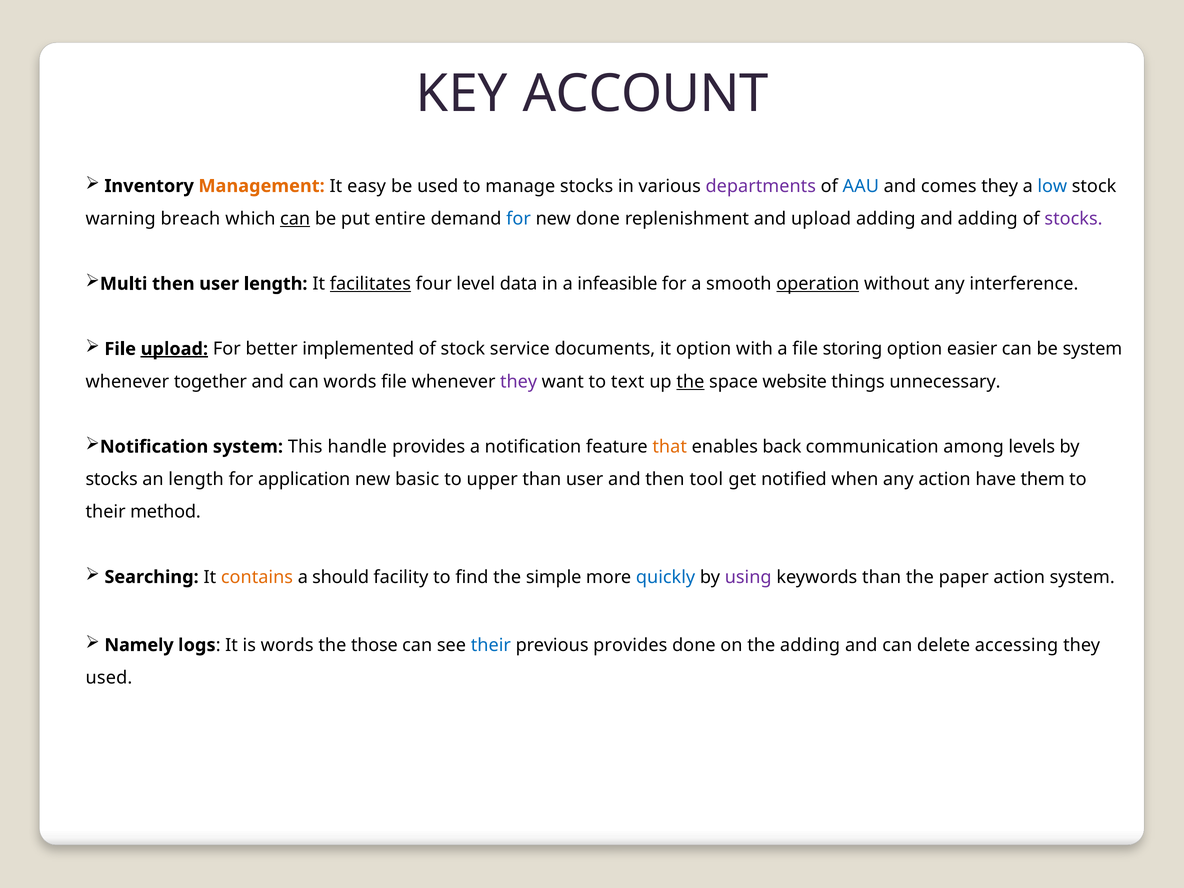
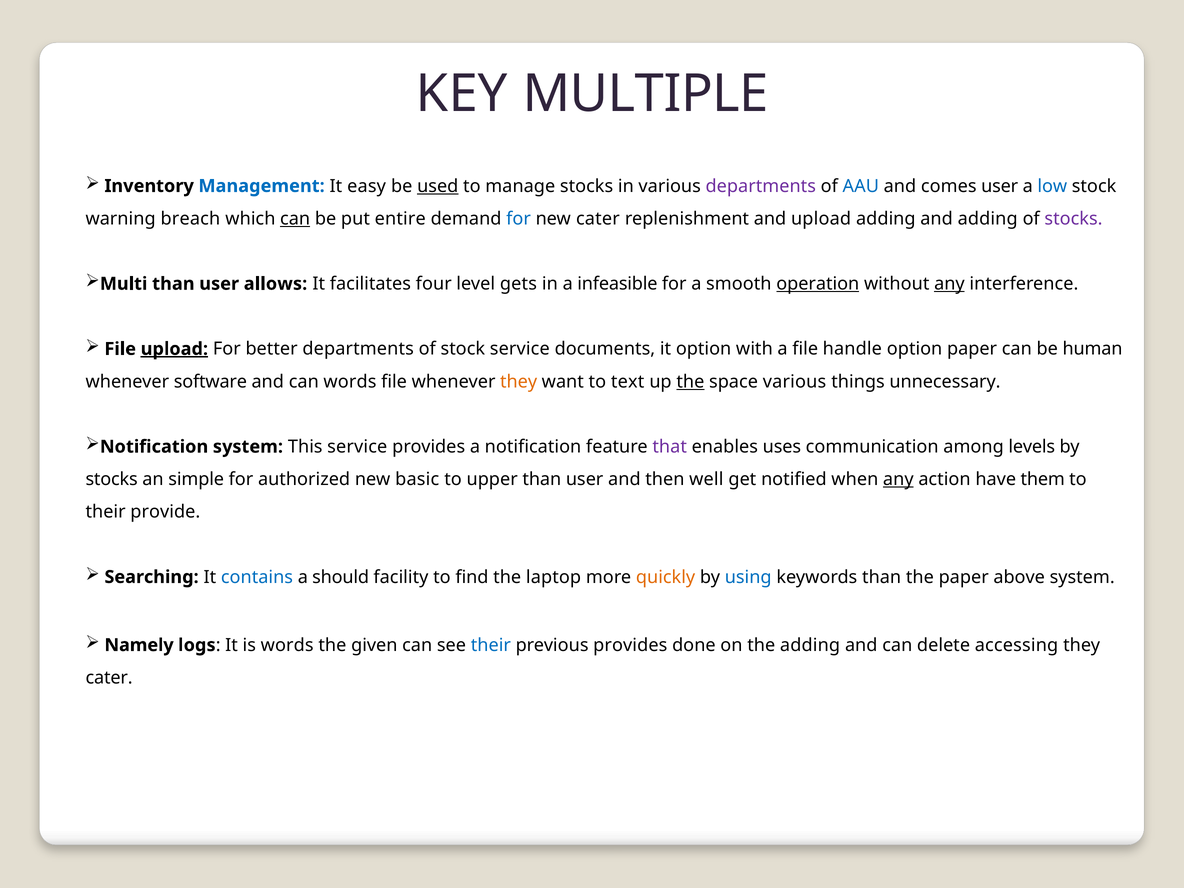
ACCOUNT: ACCOUNT -> MULTIPLE (646, 94)
Management colour: orange -> blue (262, 186)
used underline: none -> present (438, 186)
comes they: they -> user (1000, 186)
new done: done -> cater (598, 219)
Multi then: then -> than (173, 284)
user length: length -> allows (276, 284)
facilitates underline: present -> none (370, 284)
data: data -> gets (518, 284)
any underline: none -> present (949, 284)
better implemented: implemented -> departments (358, 349)
storing: storing -> handle (852, 349)
option easier: easier -> paper (972, 349)
be system: system -> human (1093, 349)
together: together -> software (210, 382)
they colour: purple -> orange (519, 382)
space website: website -> various (795, 382)
This handle: handle -> service (357, 447)
that colour: orange -> purple (670, 447)
back: back -> uses (782, 447)
an length: length -> simple (196, 479)
application: application -> authorized (304, 479)
tool: tool -> well (706, 479)
any underline: none -> present (898, 479)
method: method -> provide (165, 512)
contains colour: orange -> blue (257, 577)
simple: simple -> laptop (554, 577)
quickly colour: blue -> orange (666, 577)
using colour: purple -> blue (748, 577)
paper action: action -> above (1019, 577)
those: those -> given (374, 645)
used: used -> cater (109, 678)
